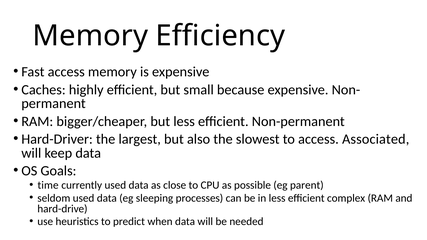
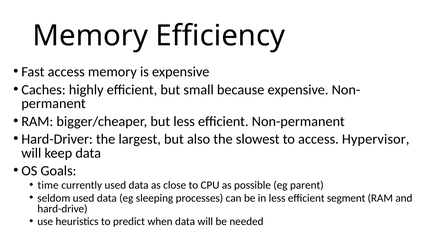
Associated: Associated -> Hypervisor (376, 139)
complex: complex -> segment (346, 198)
